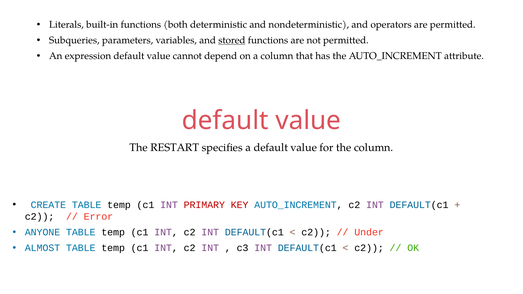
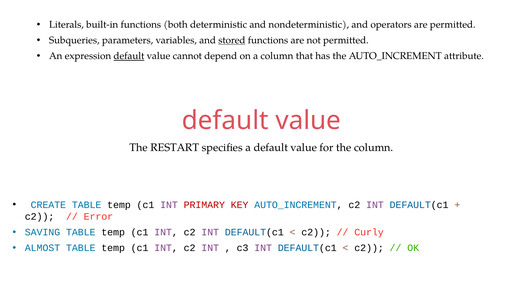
default underline: none -> present (129, 56)
ANYONE: ANYONE -> SAVING (43, 232)
Under: Under -> Curly (369, 232)
